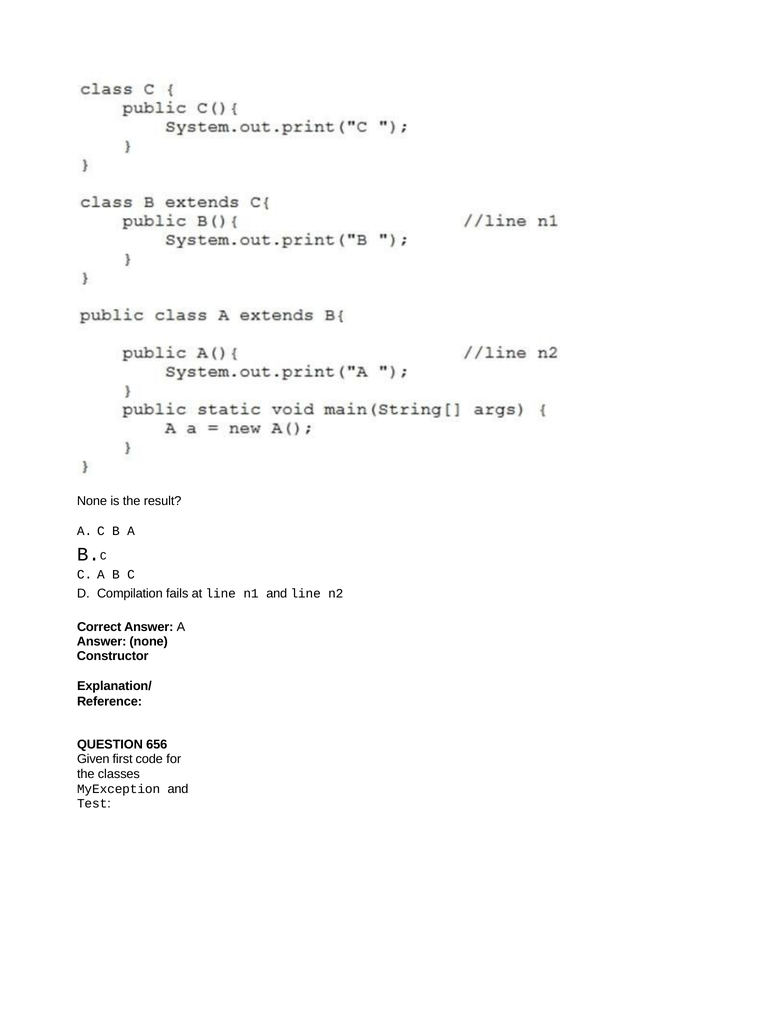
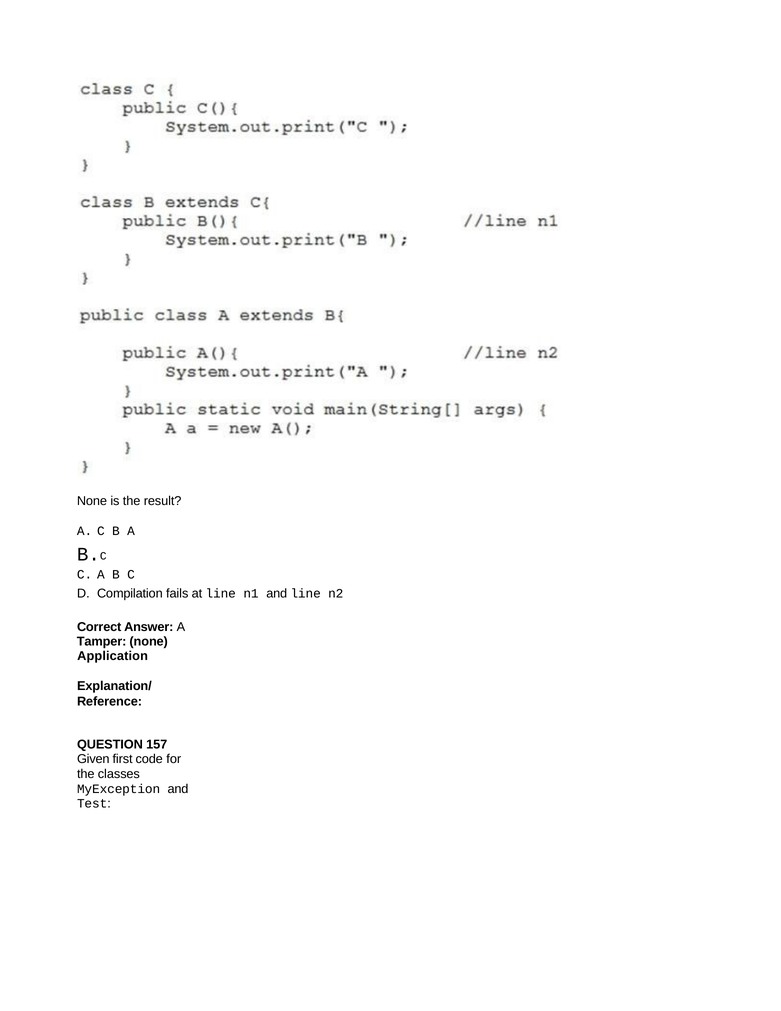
Answer: Answer -> Tamper (102, 641)
Constructor: Constructor -> Application (113, 656)
656: 656 -> 157 (157, 744)
